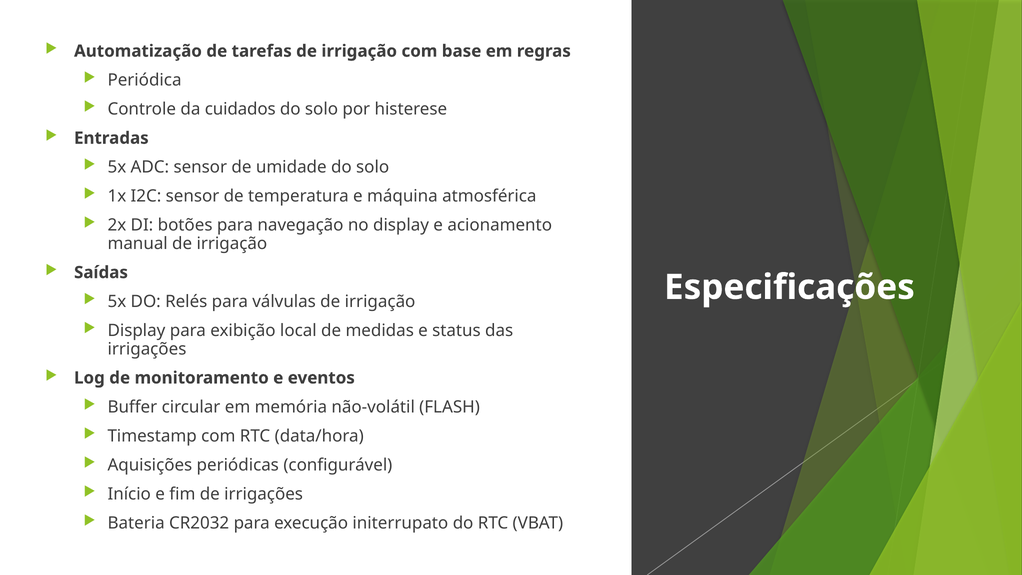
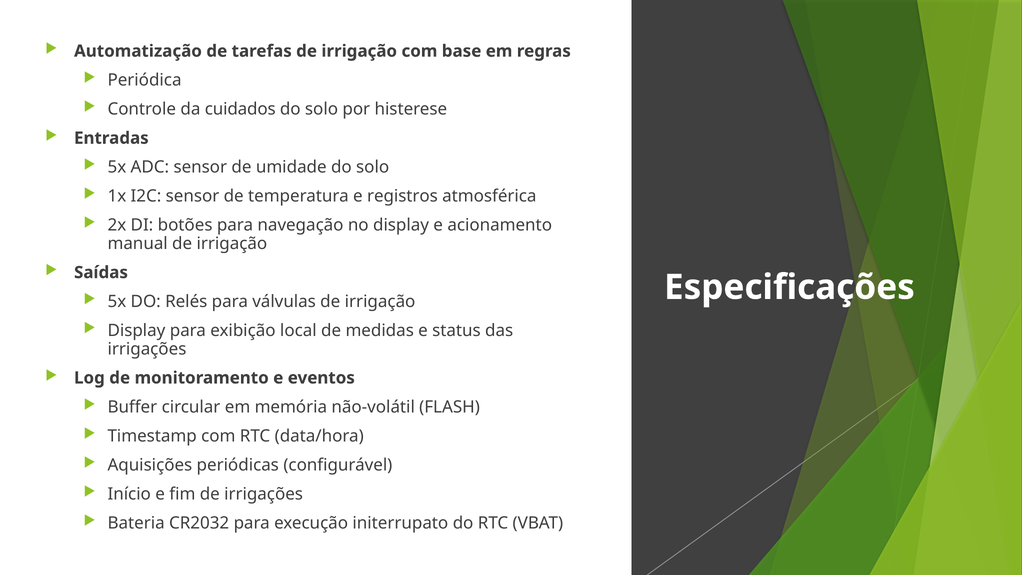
máquina: máquina -> registros (402, 196)
